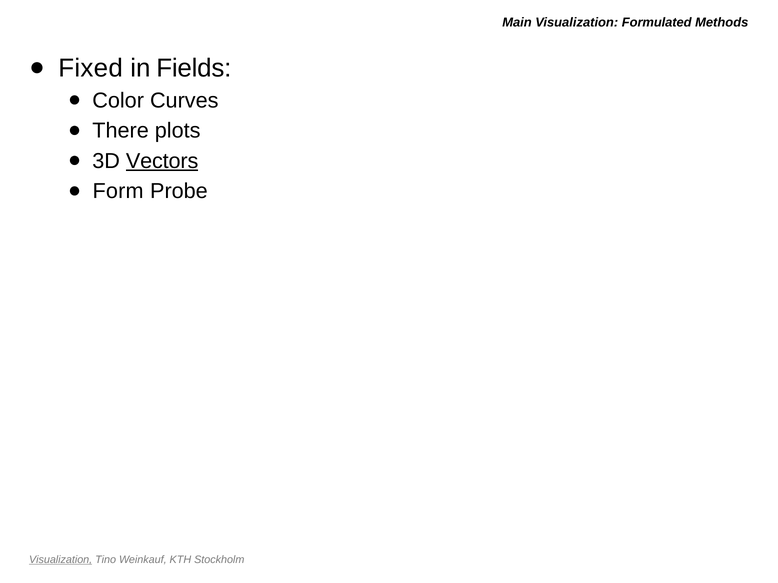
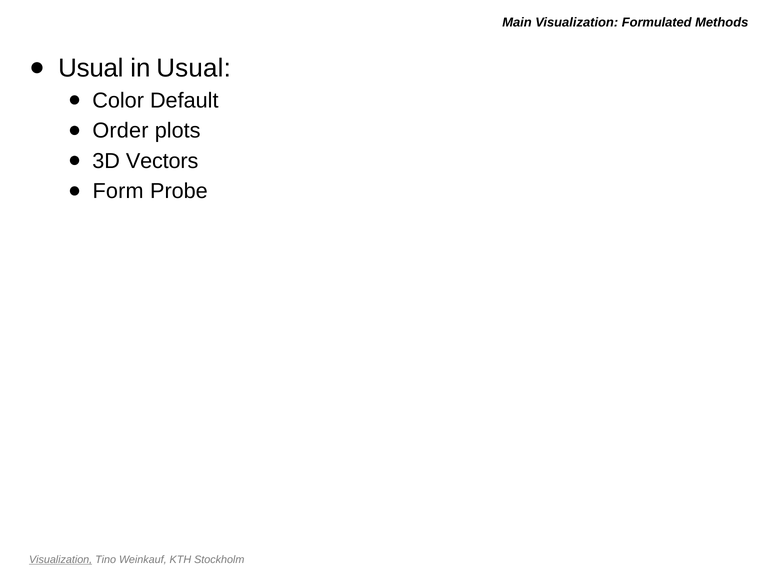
Fixed: Fixed -> Usual (91, 68)
in Fields: Fields -> Usual (194, 68)
Curves: Curves -> Default (184, 101)
There: There -> Order (120, 131)
Vectors underline: present -> none (162, 161)
